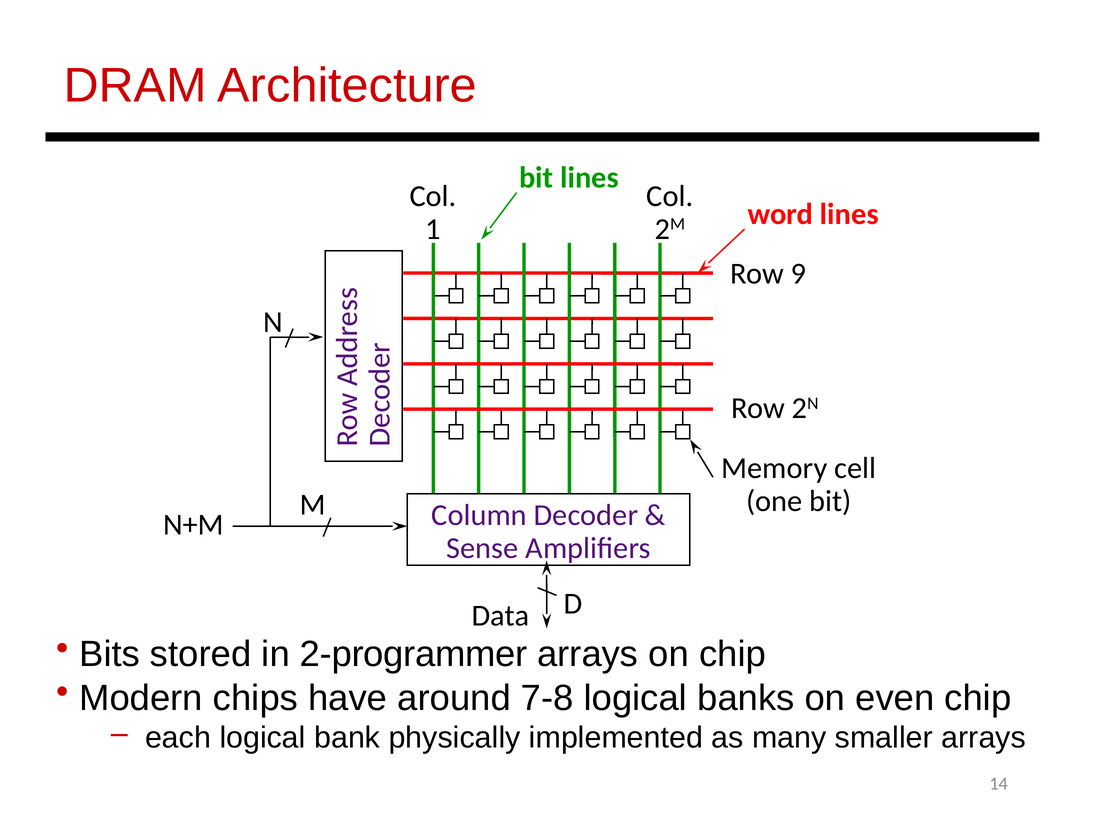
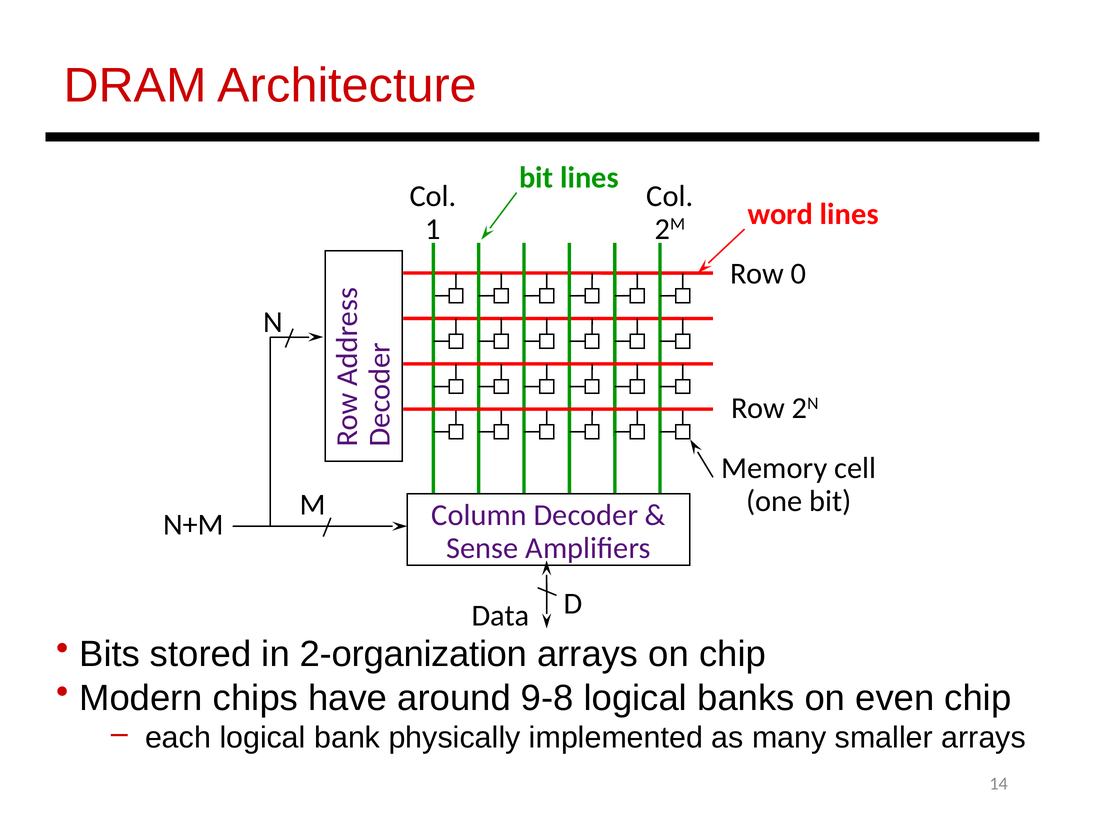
9: 9 -> 0 (798, 274)
2-programmer: 2-programmer -> 2-organization (414, 654)
7-8: 7-8 -> 9-8 (547, 698)
